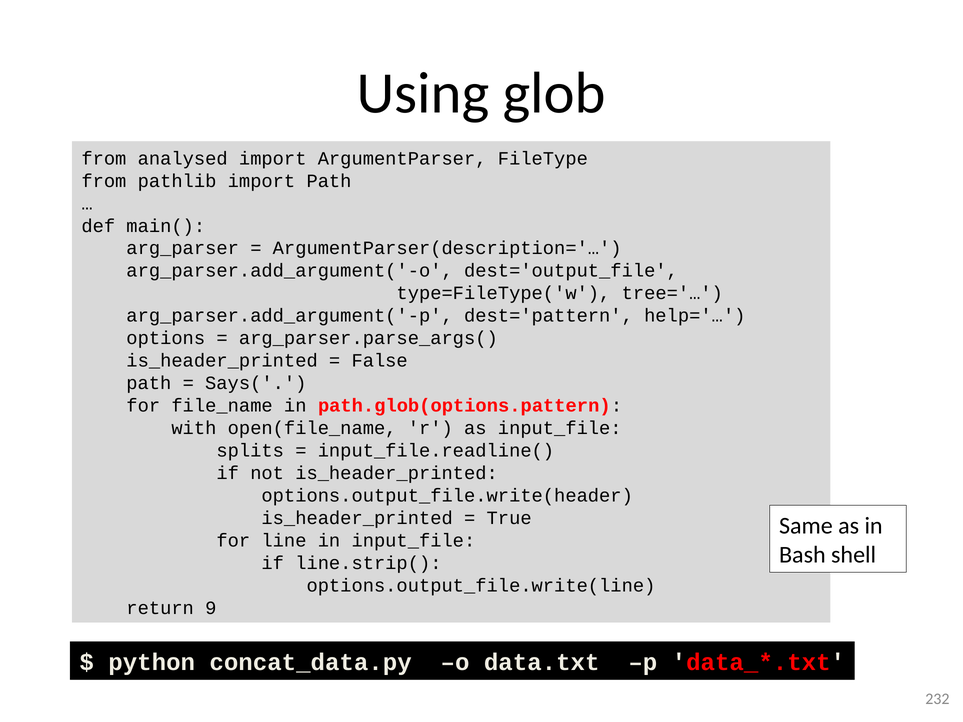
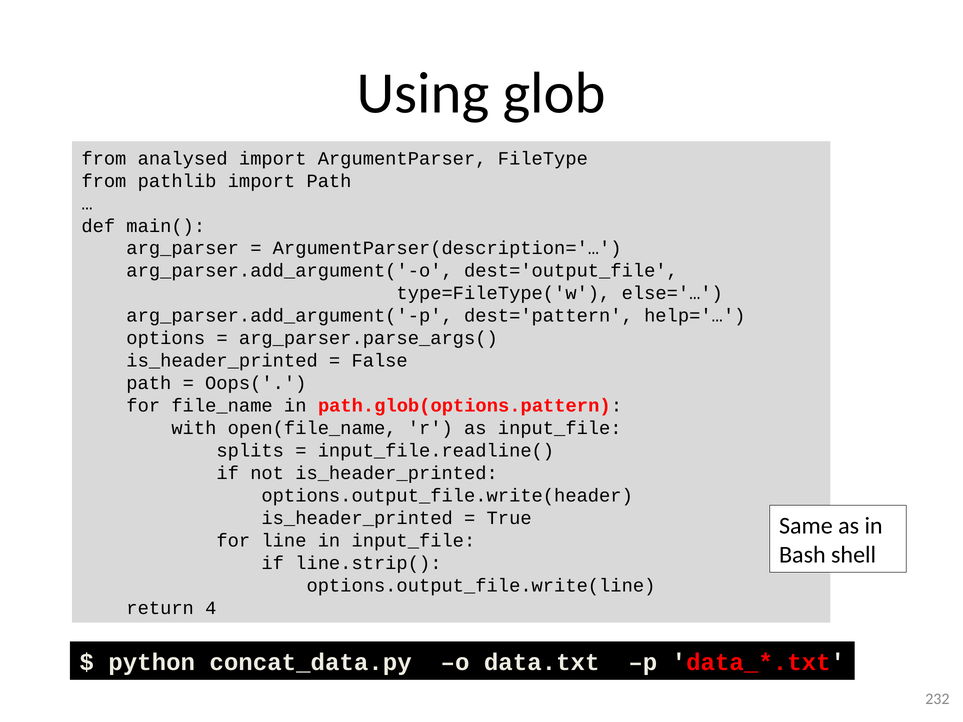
tree='…: tree='… -> else='… (672, 293)
Says(: Says( -> Oops( (256, 383)
9: 9 -> 4 (211, 608)
